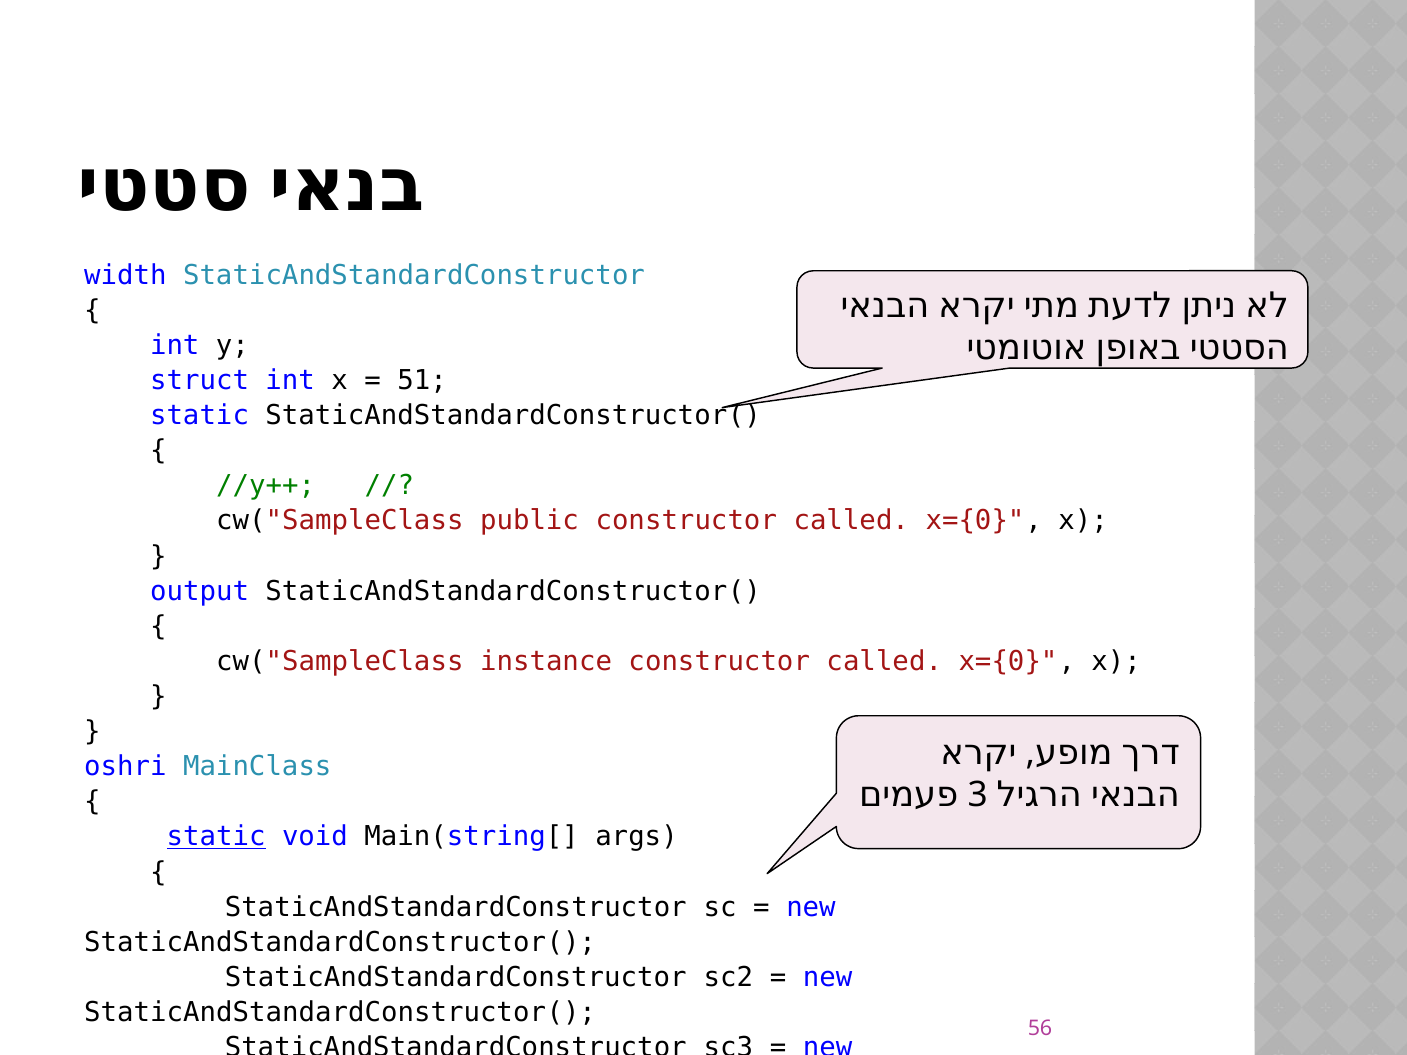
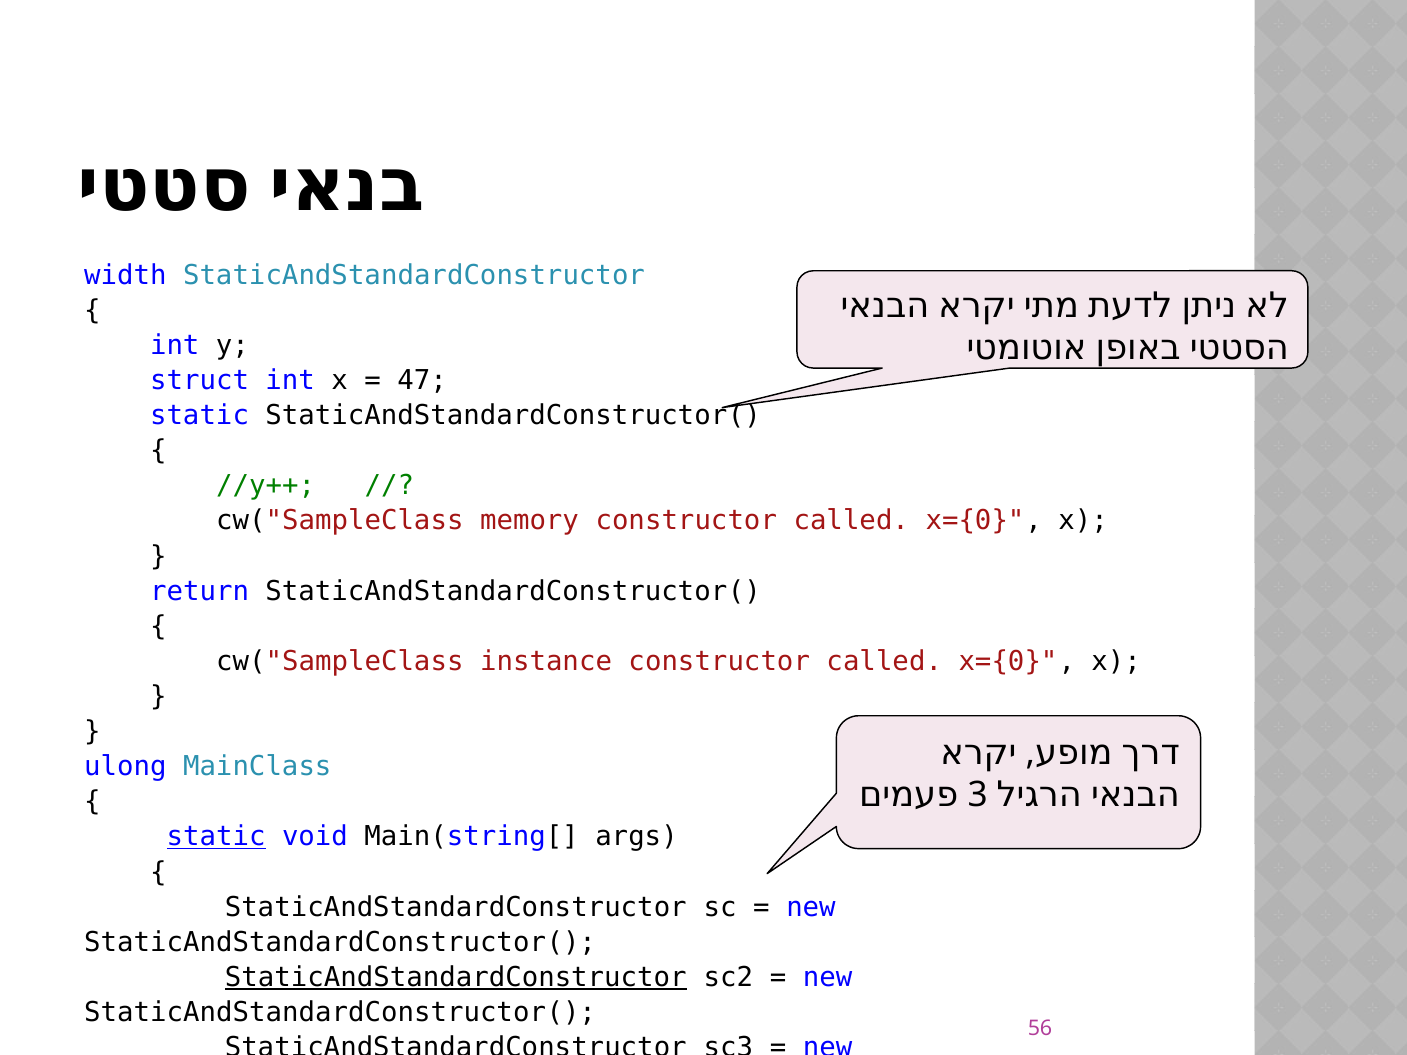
51: 51 -> 47 (422, 381)
public: public -> memory (529, 521)
output: output -> return (200, 591)
oshri: oshri -> ulong (125, 767)
StaticAndStandardConstructor underline: none -> present (456, 978)
